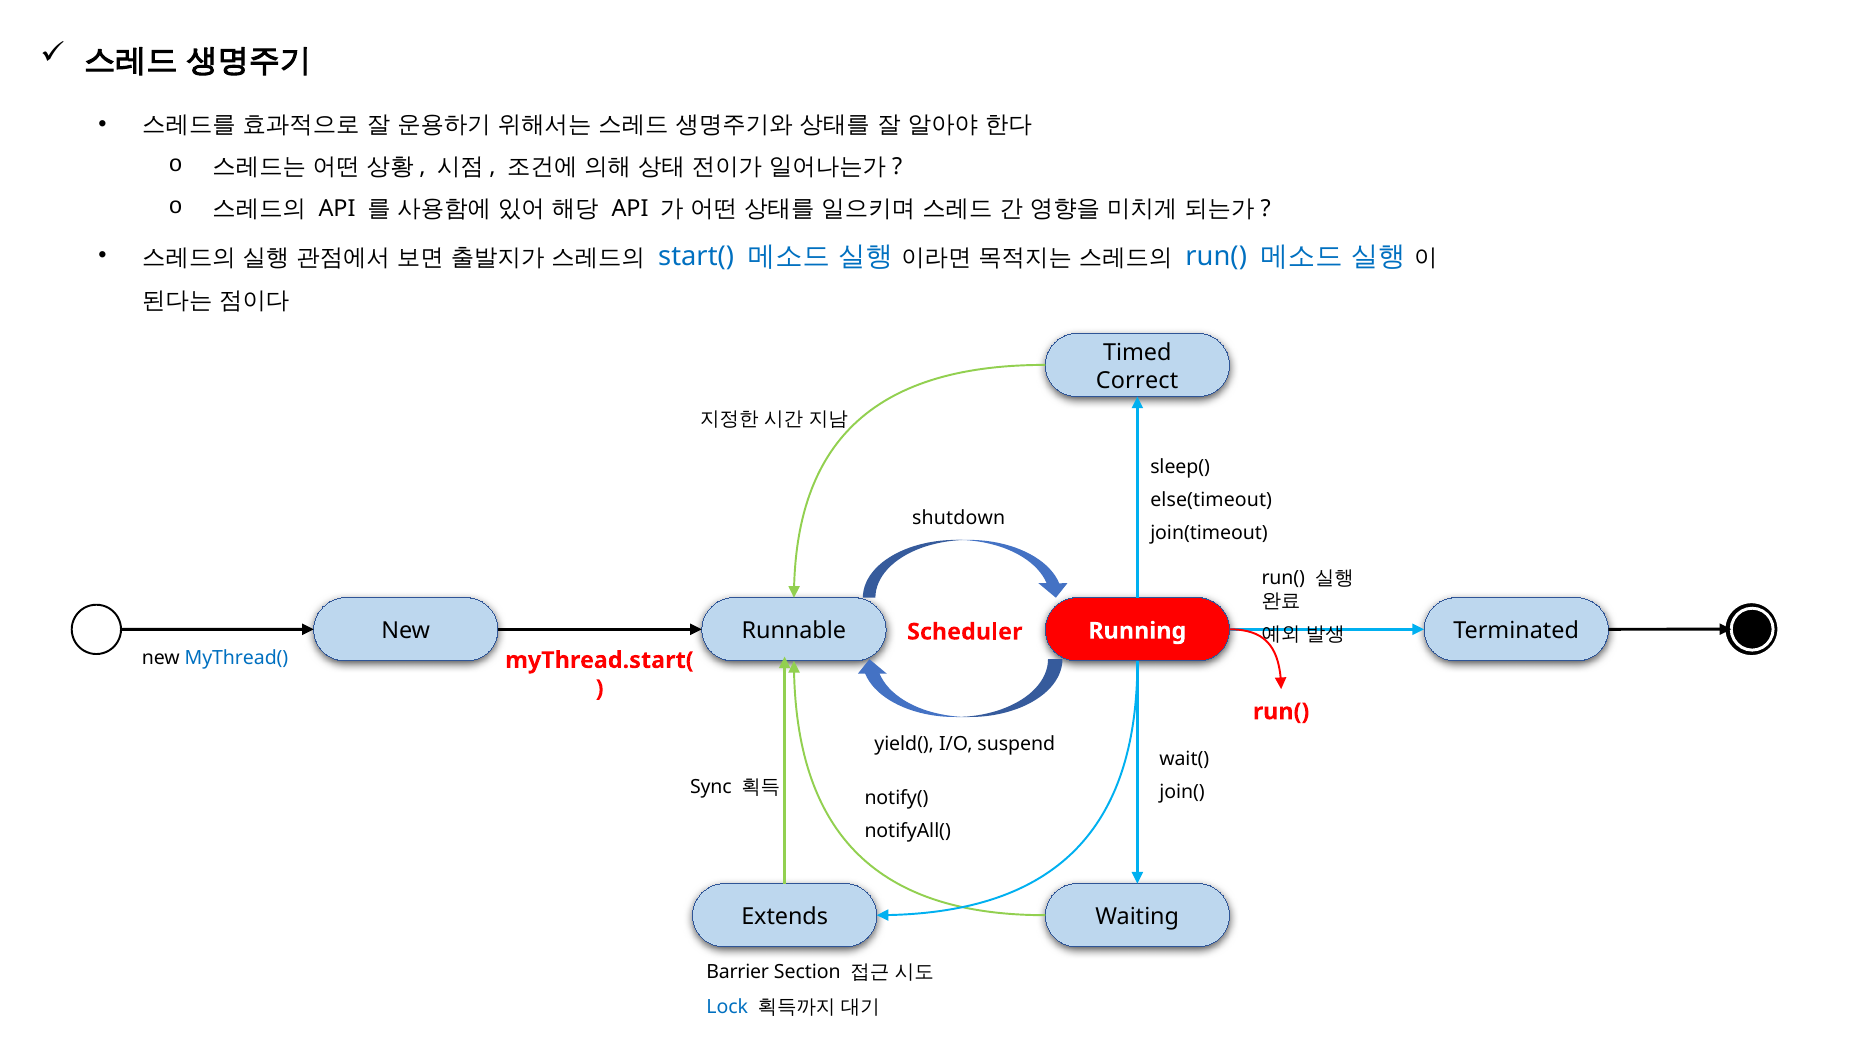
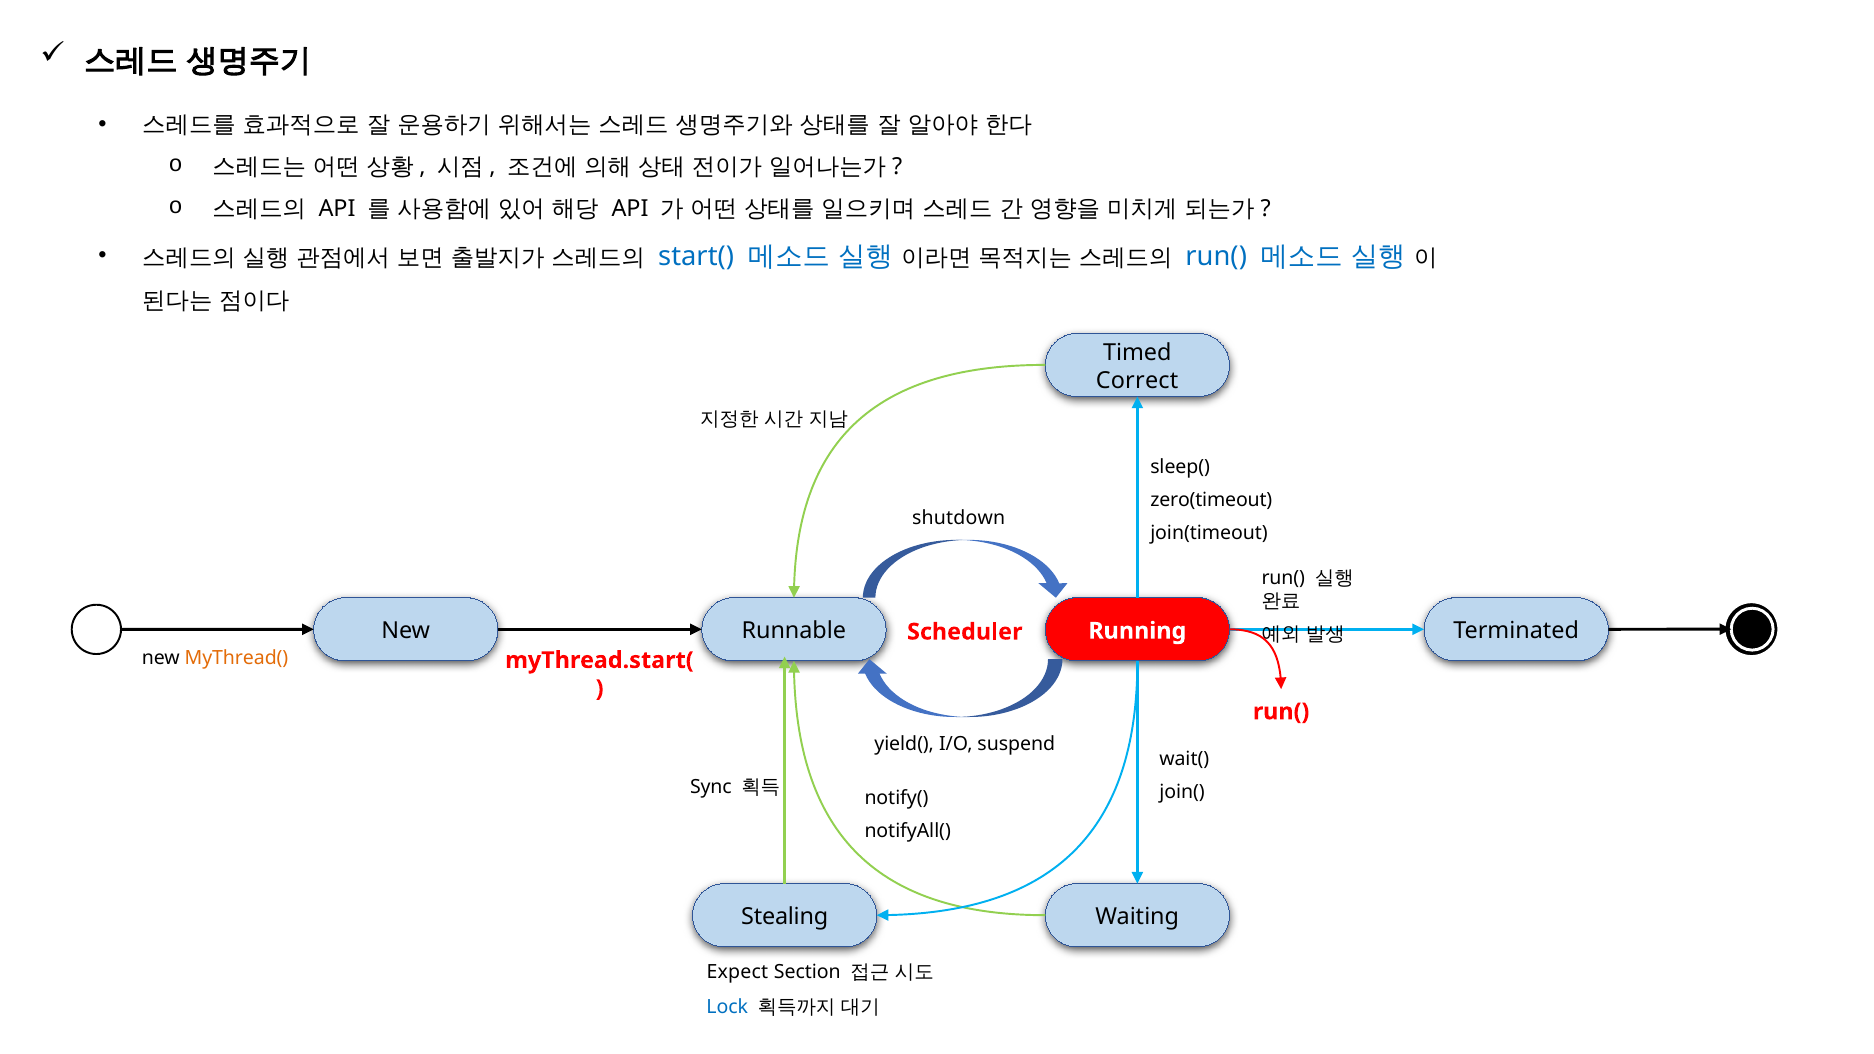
else(timeout: else(timeout -> zero(timeout (1211, 500)
MyThread( colour: blue -> orange (237, 658)
Extends: Extends -> Stealing (785, 917)
Barrier: Barrier -> Expect (737, 972)
